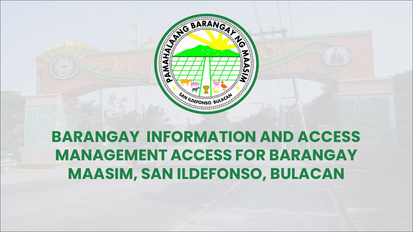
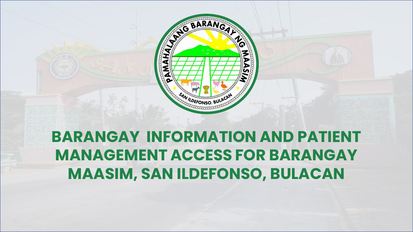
AND ACCESS: ACCESS -> PATIENT (329, 137)
